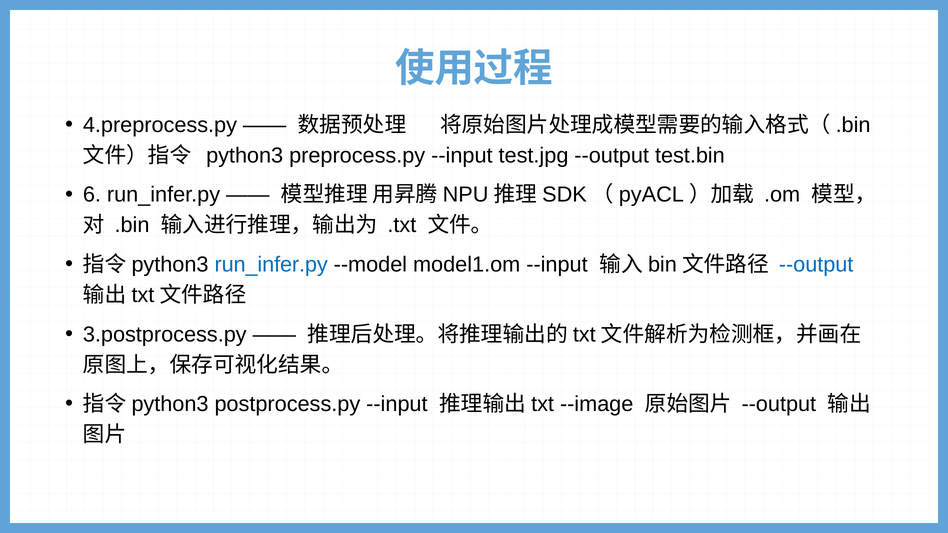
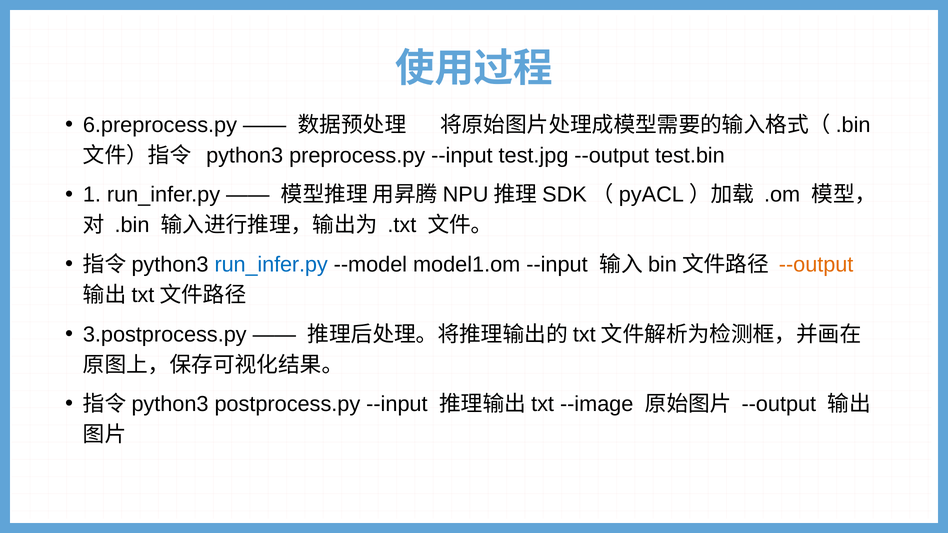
4.preprocess.py: 4.preprocess.py -> 6.preprocess.py (160, 125)
6: 6 -> 1 (92, 195)
--output colour: blue -> orange (816, 265)
